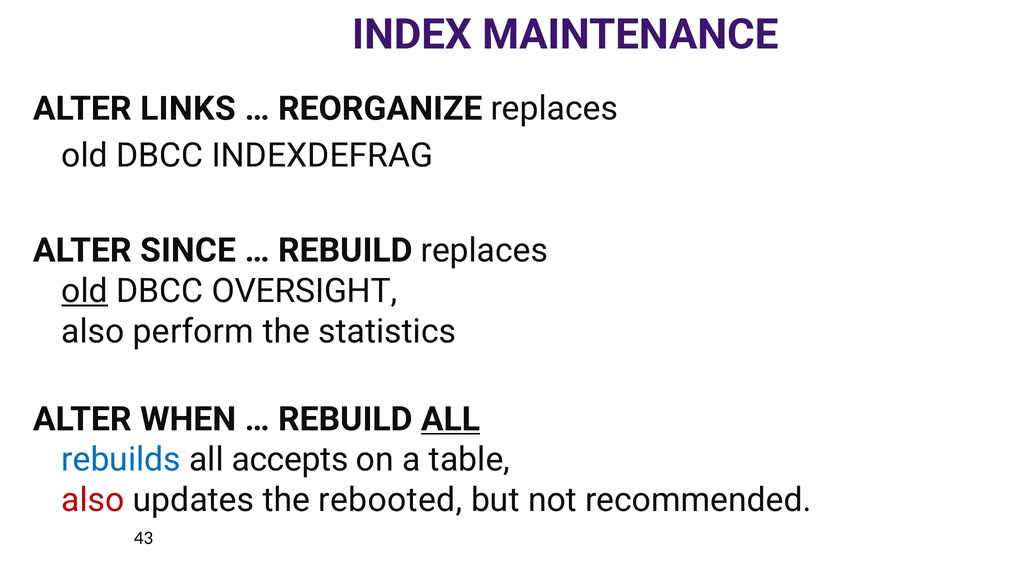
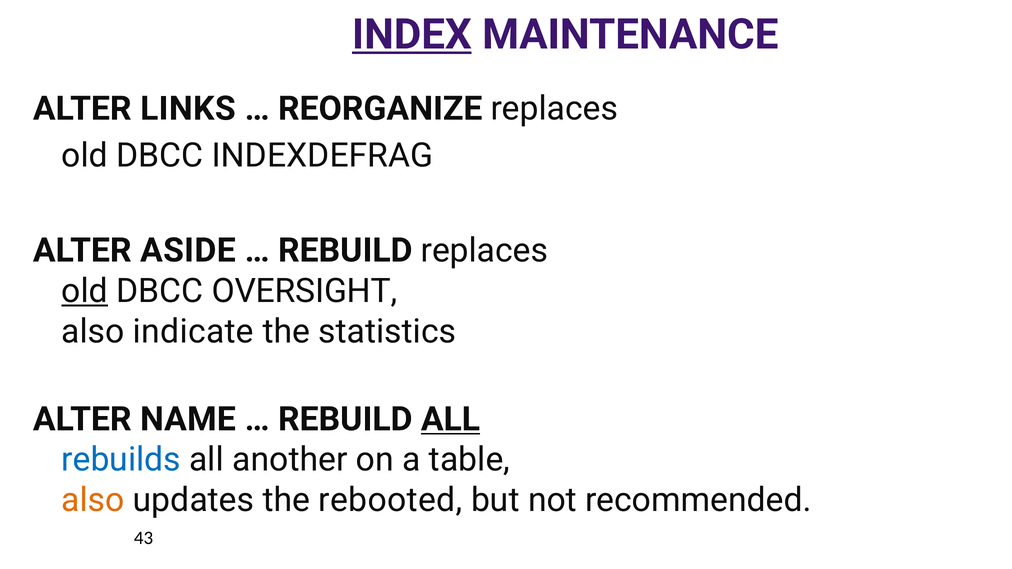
INDEX underline: none -> present (412, 35)
SINCE: SINCE -> ASIDE (188, 250)
perform: perform -> indicate (193, 332)
WHEN: WHEN -> NAME (188, 419)
accepts: accepts -> another (290, 460)
also colour: red -> orange (93, 500)
